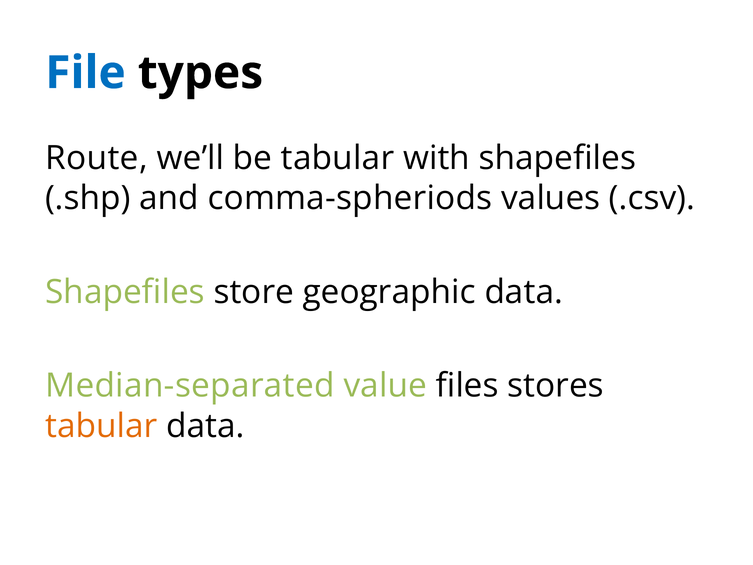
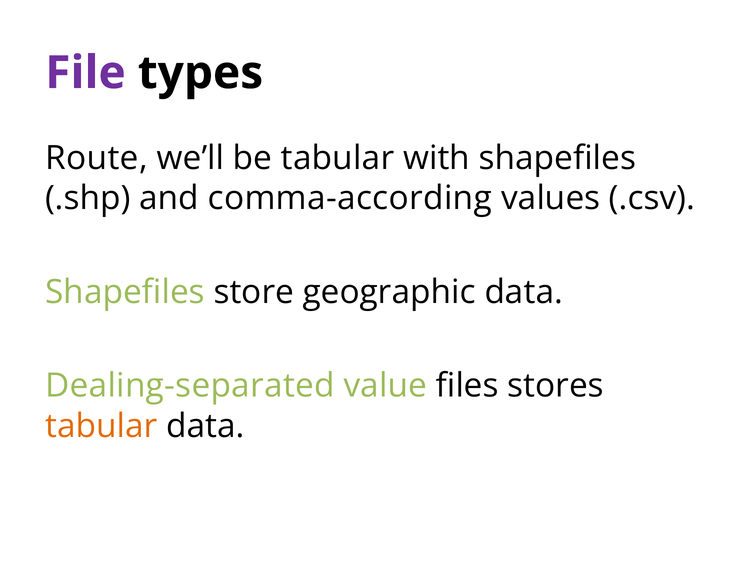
File colour: blue -> purple (85, 73)
comma-spheriods: comma-spheriods -> comma-according (350, 198)
Median-separated: Median-separated -> Dealing-separated (190, 386)
